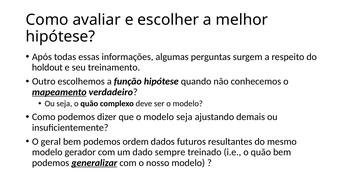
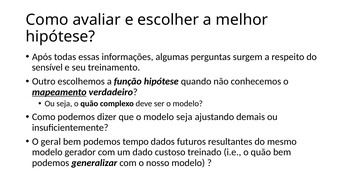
holdout: holdout -> sensível (47, 68)
ordem: ordem -> tempo (136, 142)
sempre: sempre -> custoso (170, 153)
generalizar underline: present -> none (94, 163)
